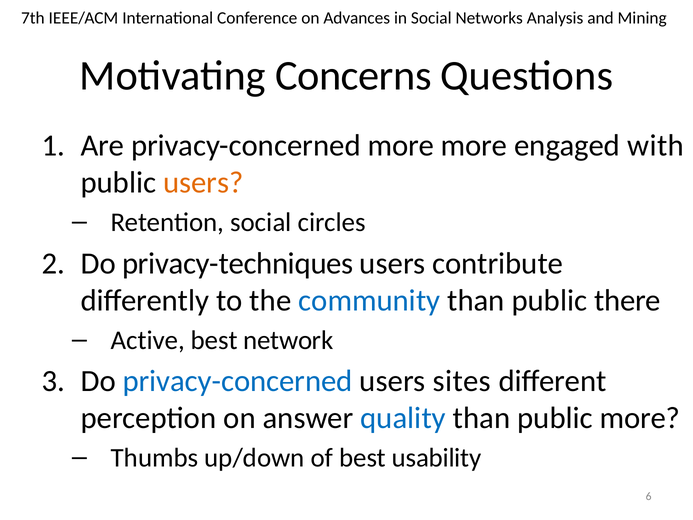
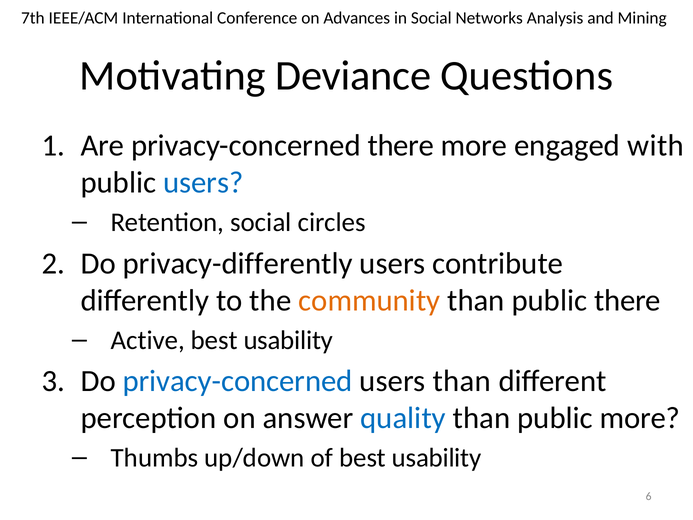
Concerns: Concerns -> Deviance (353, 76)
privacy-concerned more: more -> there (401, 145)
users colour: orange -> blue (203, 182)
privacy-techniques: privacy-techniques -> privacy-differently (238, 263)
community colour: blue -> orange (369, 300)
network: network -> usability (288, 340)
users sites: sites -> than (462, 381)
